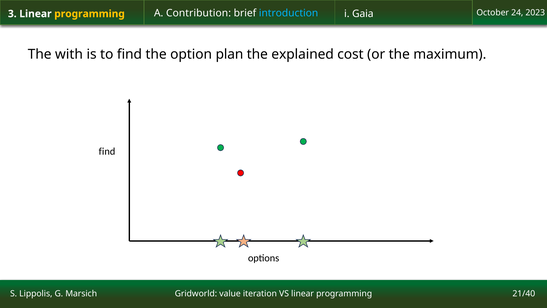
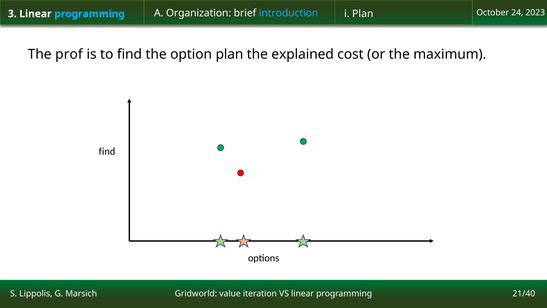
Contribution: Contribution -> Organization (199, 13)
programming colour: yellow -> light blue (90, 14)
i Gaia: Gaia -> Plan (363, 14)
with: with -> prof (69, 54)
